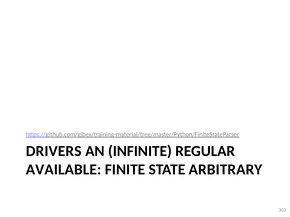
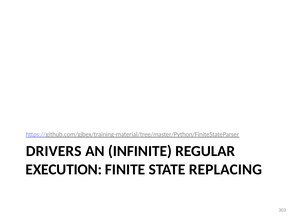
AVAILABLE: AVAILABLE -> EXECUTION (64, 170)
ARBITRARY: ARBITRARY -> REPLACING (226, 170)
